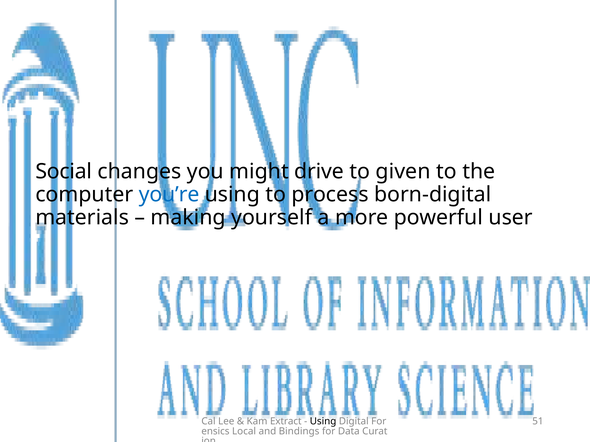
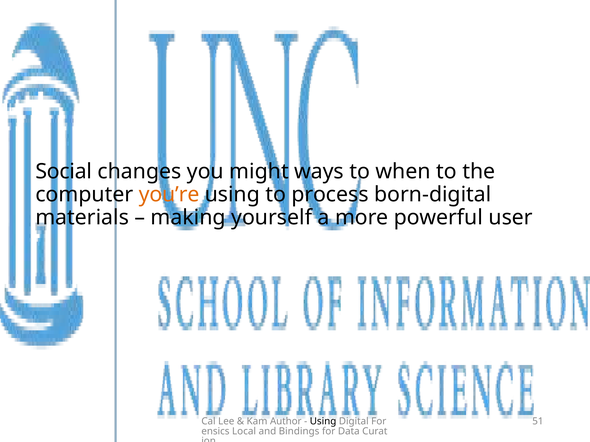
drive: drive -> ways (319, 172)
given: given -> when (403, 172)
you’re colour: blue -> orange (169, 195)
Extract: Extract -> Author (286, 422)
